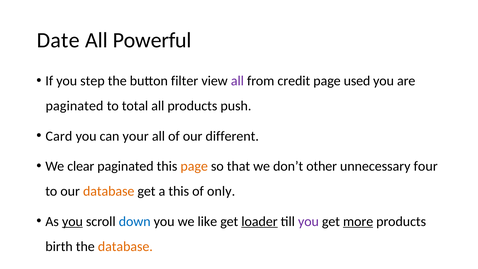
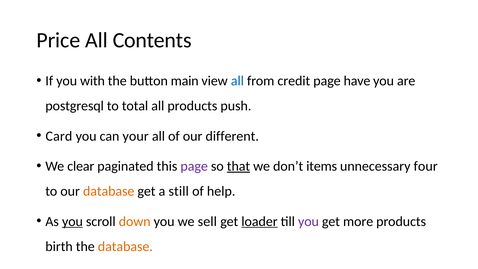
Date: Date -> Price (58, 40)
Powerful: Powerful -> Contents (152, 40)
step: step -> with (93, 81)
filter: filter -> main (185, 81)
all colour: purple -> blue (237, 81)
used: used -> have (357, 81)
paginated: paginated -> postgresql (75, 106)
page colour: orange -> purple (194, 166)
that underline: none -> present (238, 166)
other: other -> items (322, 166)
a this: this -> still (179, 191)
only: only -> help (221, 191)
down colour: blue -> orange (135, 221)
like: like -> sell (207, 221)
more underline: present -> none (358, 221)
